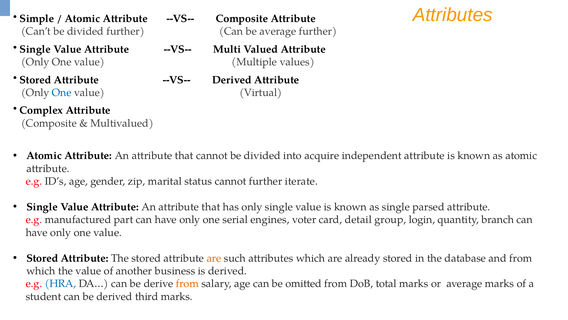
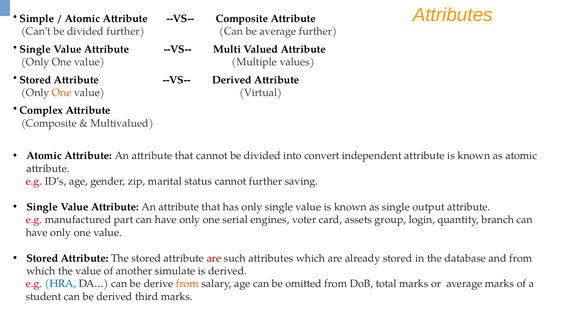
One colour: blue -> orange (62, 92)
acquire: acquire -> convert (322, 156)
iterate: iterate -> saving (301, 181)
parsed: parsed -> output (429, 207)
detail: detail -> assets (358, 219)
are colour: orange -> red (214, 258)
business: business -> simulate (175, 271)
